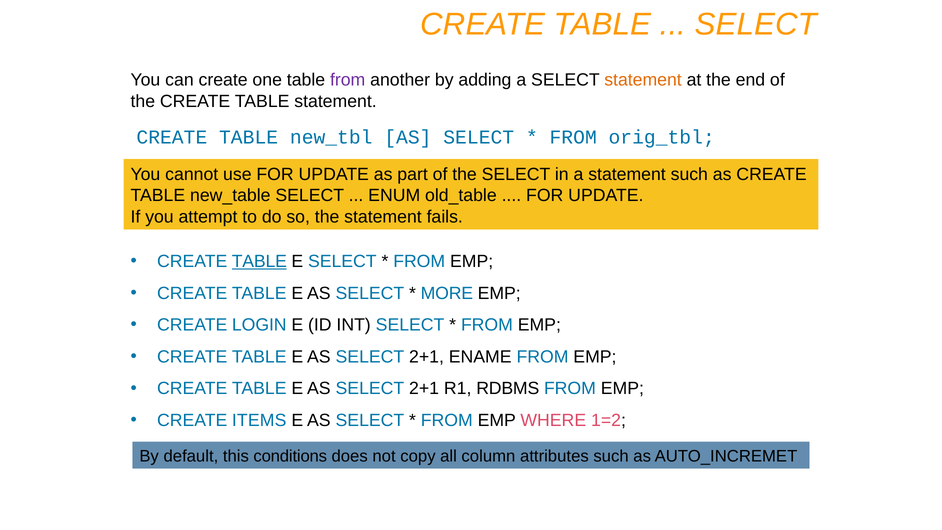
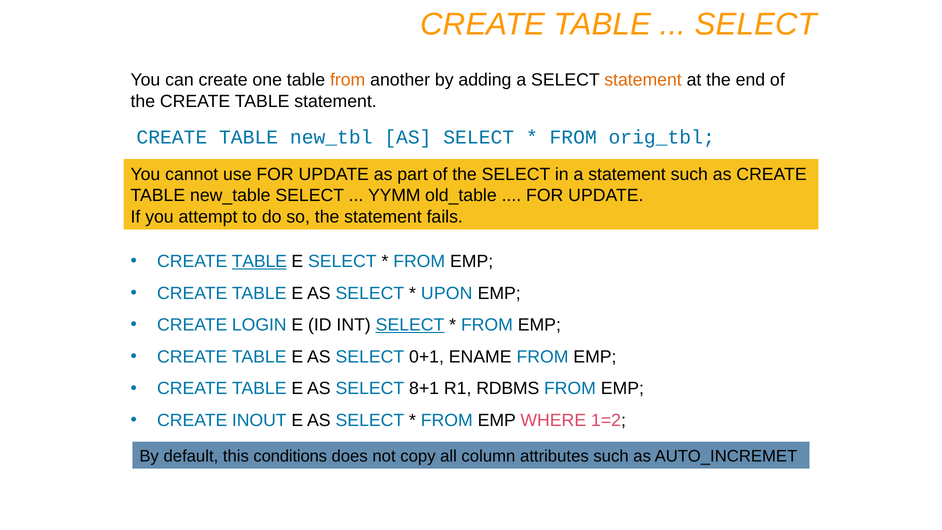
from colour: purple -> orange (348, 80)
ENUM: ENUM -> YYMM (394, 195)
MORE: MORE -> UPON (447, 293)
SELECT underline: none -> present (410, 325)
2+1: 2+1 -> 0+1 (427, 357)
2+1: 2+1 -> 8+1 (424, 389)
ITEMS: ITEMS -> INOUT (259, 420)
